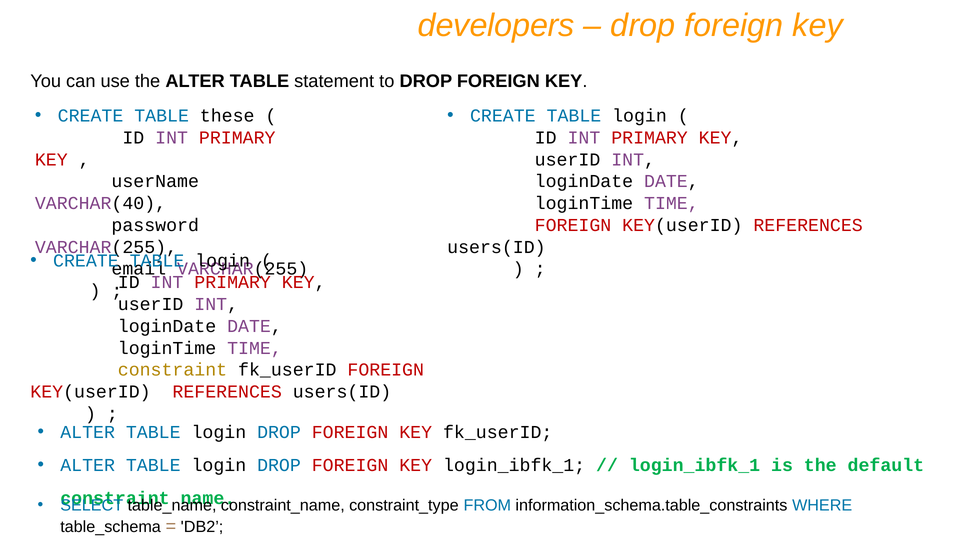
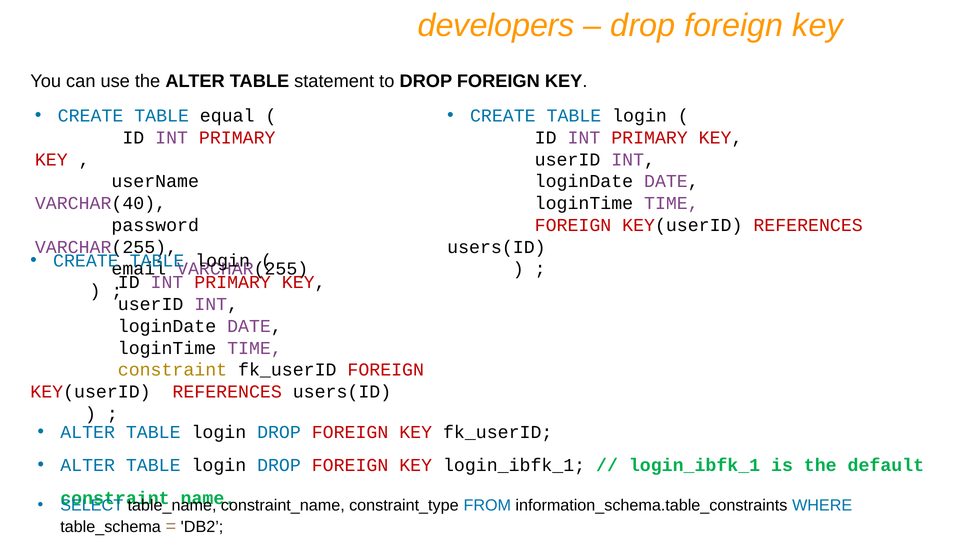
these: these -> equal (227, 116)
